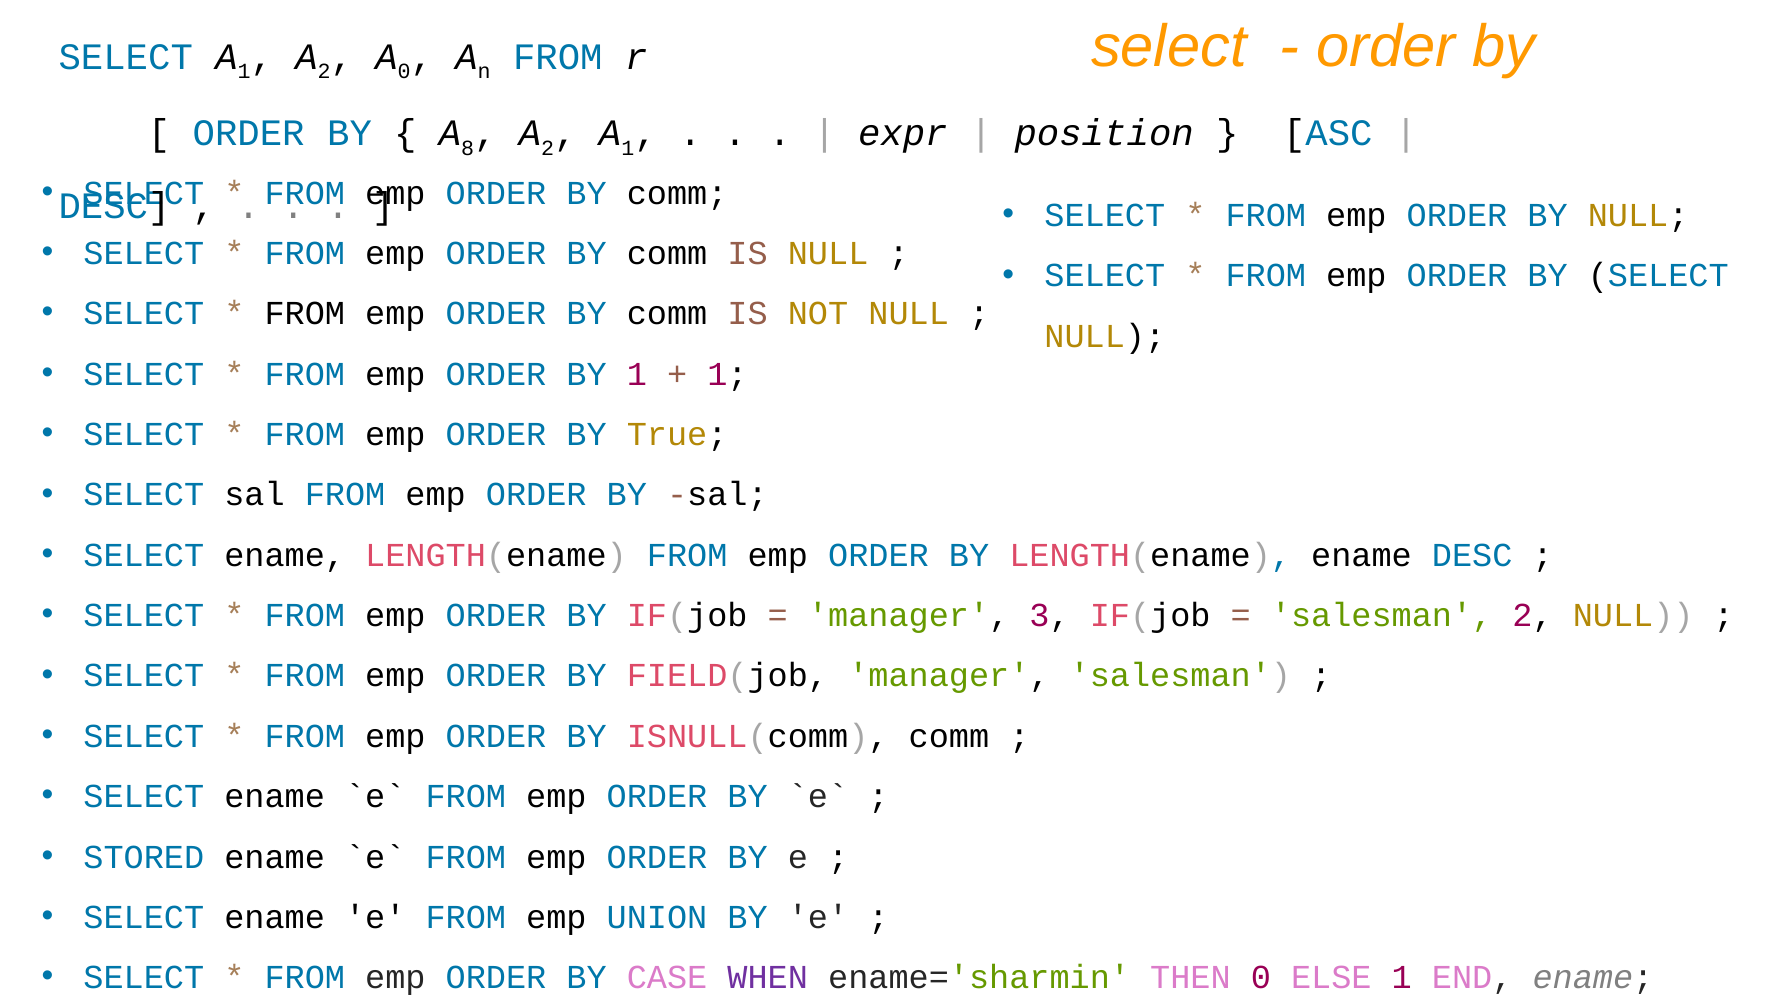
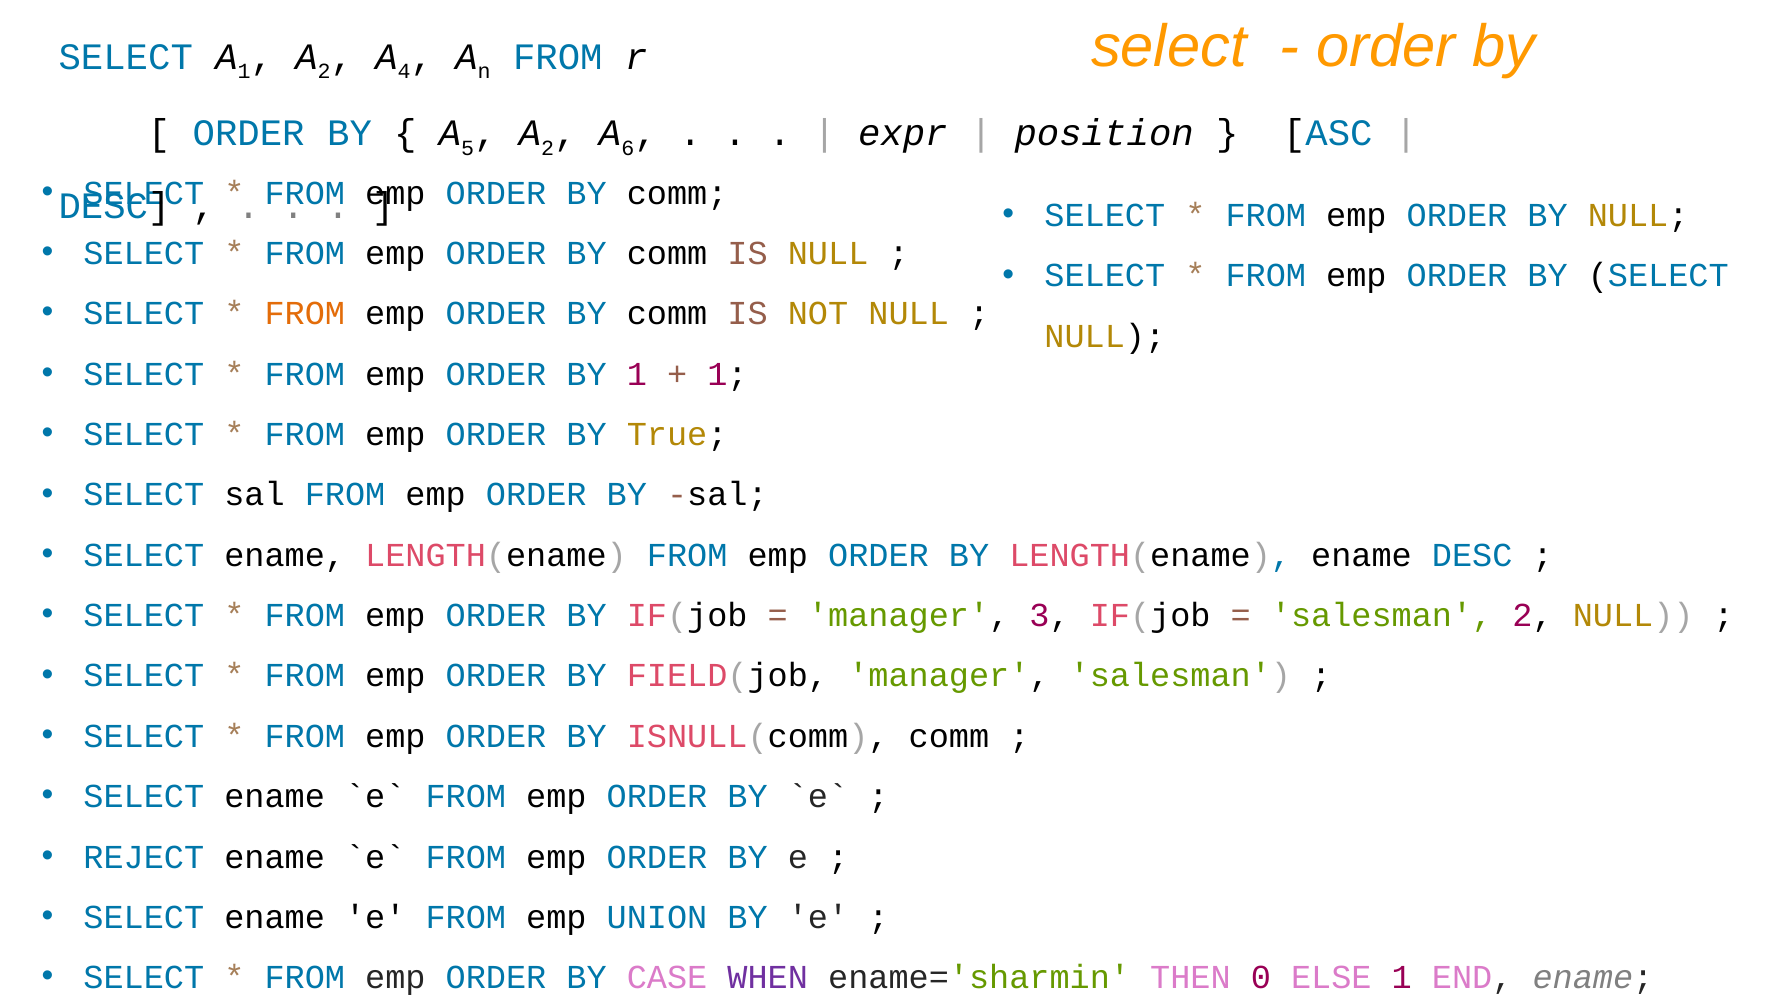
0: 0 -> 4 (404, 72)
8: 8 -> 5 (468, 148)
1: 1 -> 6 (628, 148)
FROM colour: black -> orange (305, 314)
STORED: STORED -> REJECT (144, 857)
